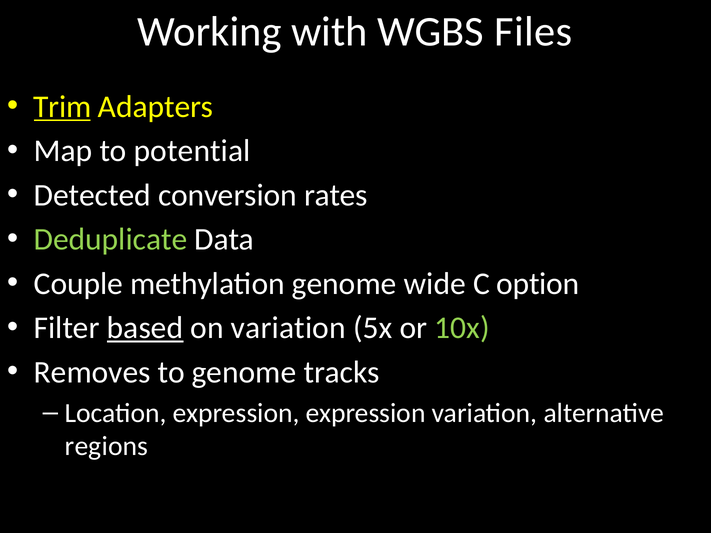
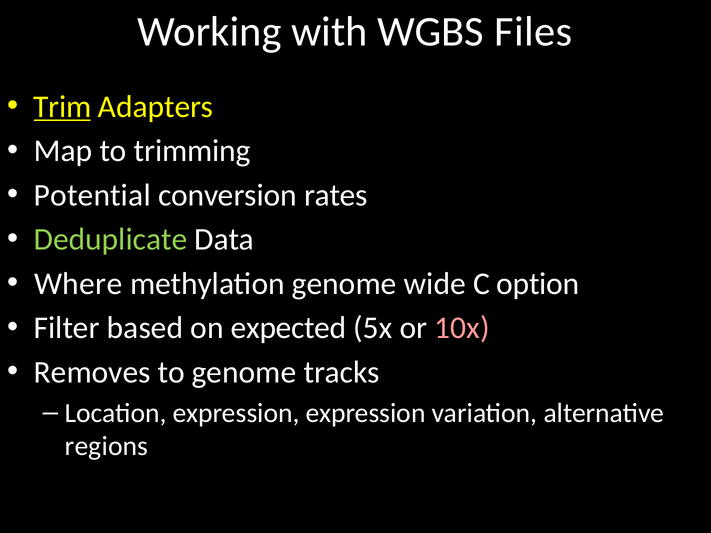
potential: potential -> trimming (192, 151)
Detected: Detected -> Potential (92, 195)
Couple: Couple -> Where (78, 284)
based underline: present -> none (145, 328)
on variation: variation -> expected (289, 328)
10x colour: light green -> pink (462, 328)
